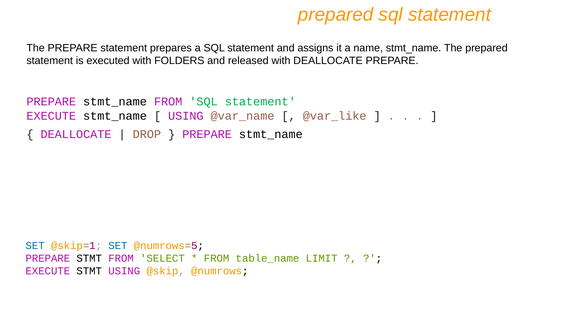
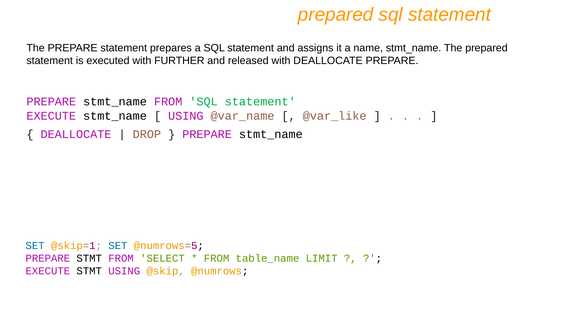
FOLDERS: FOLDERS -> FURTHER (179, 61)
